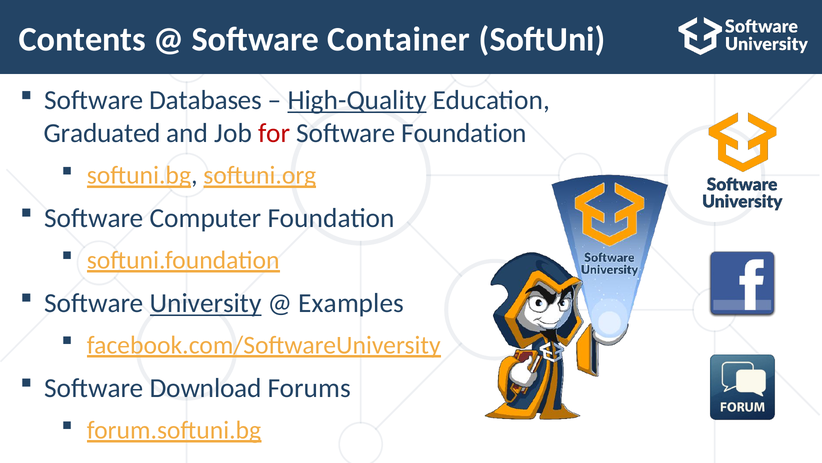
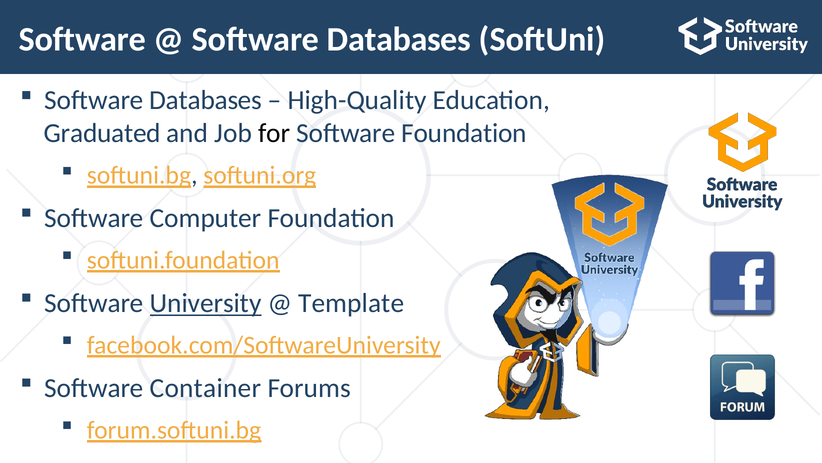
Contents: Contents -> Software (82, 39)
Container: Container -> Databases (399, 39)
High-Quality underline: present -> none (357, 100)
for colour: red -> black (274, 133)
Examples: Examples -> Template (351, 303)
Download: Download -> Container (205, 388)
